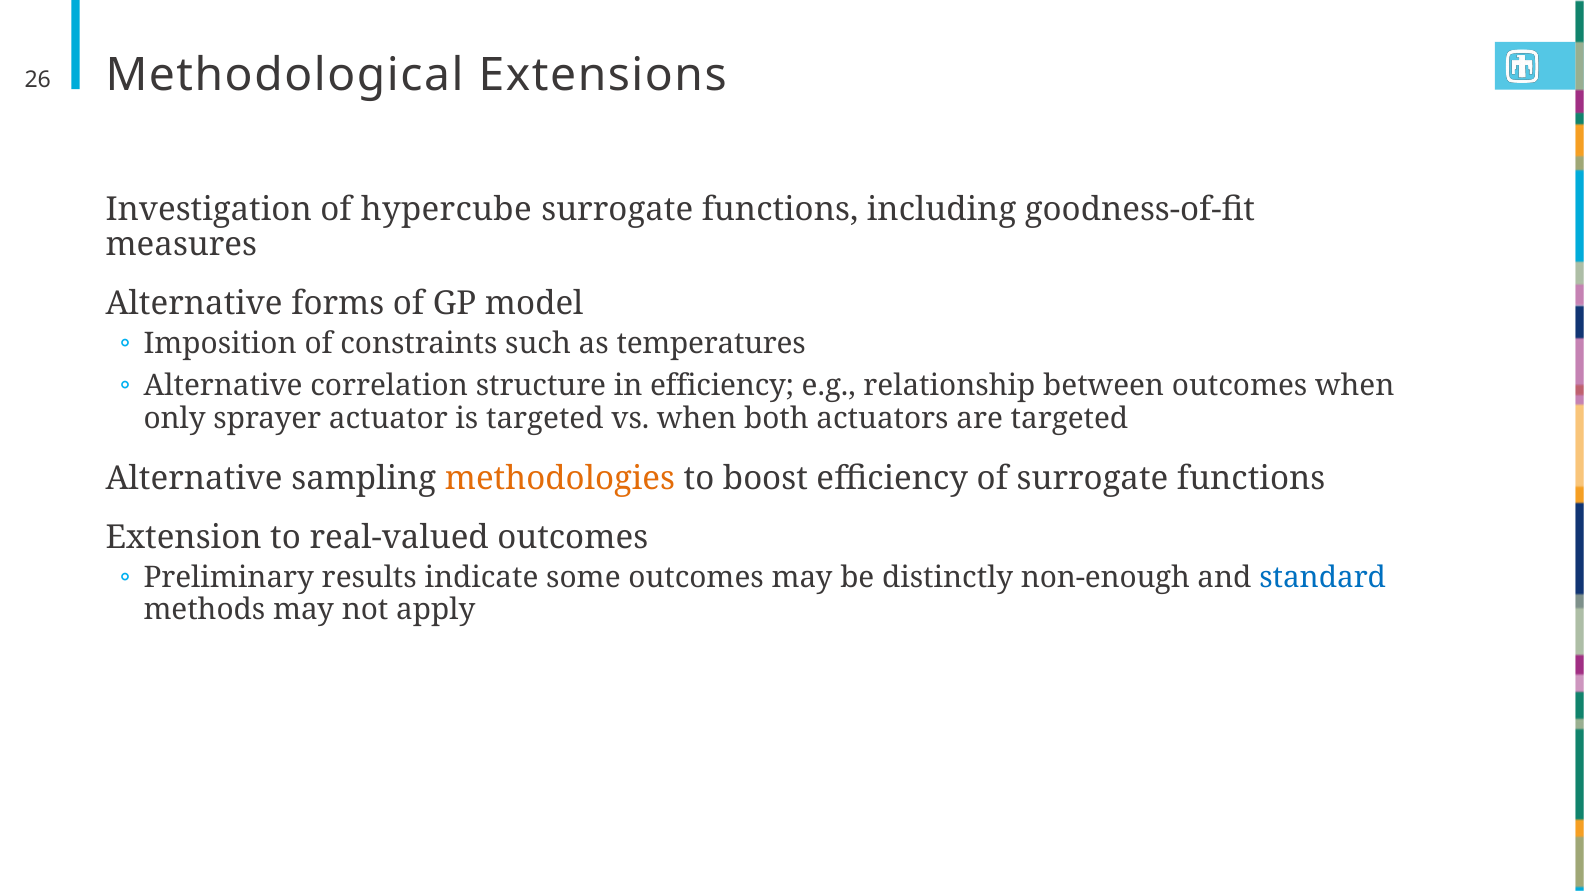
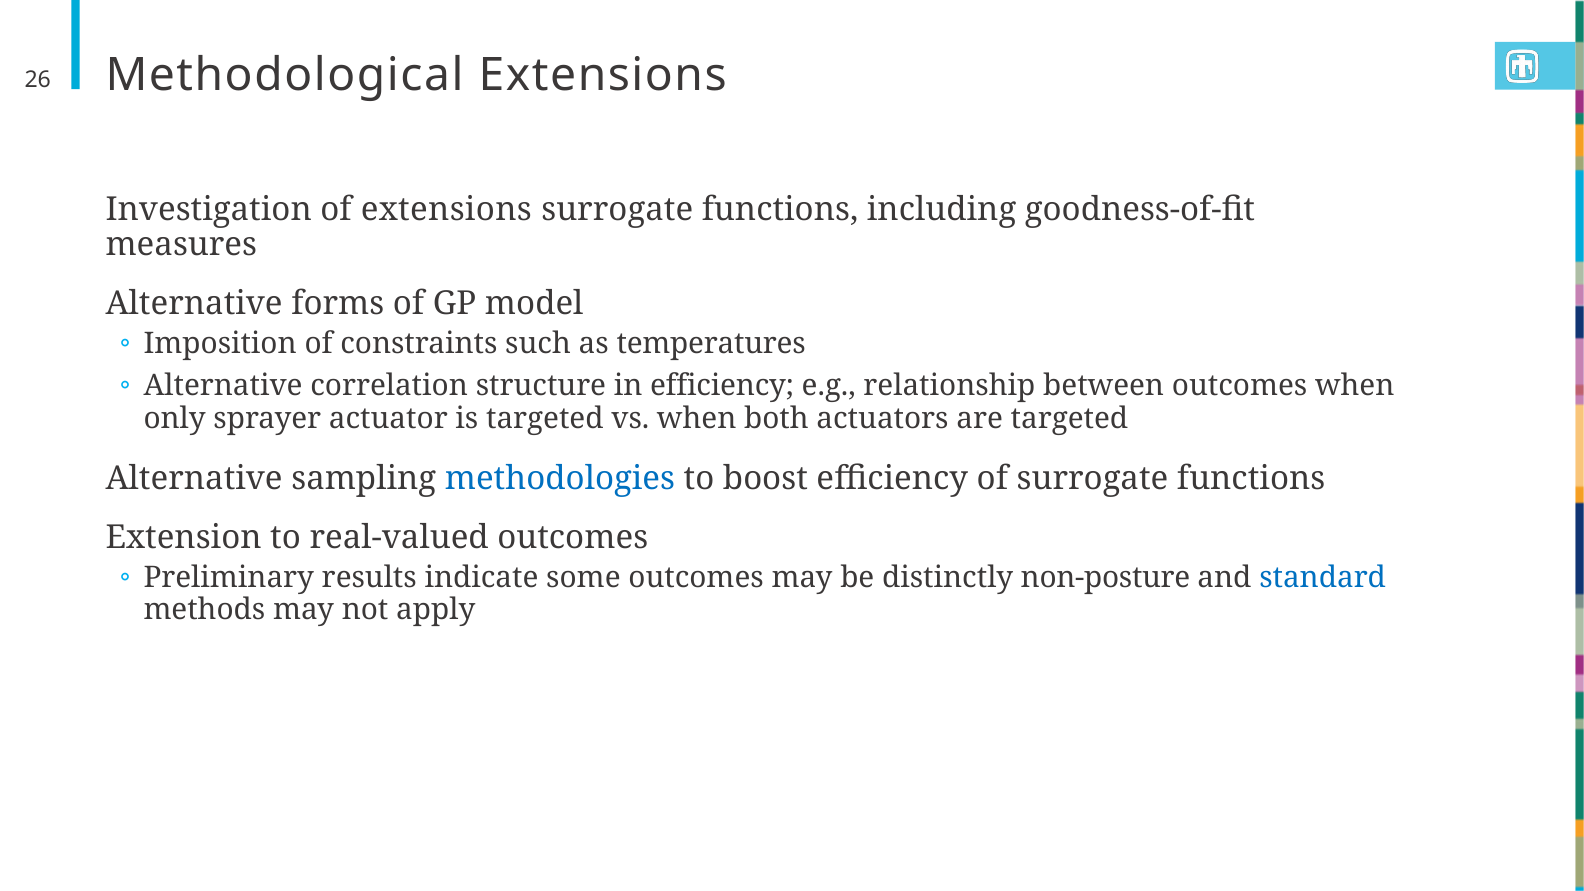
of hypercube: hypercube -> extensions (446, 209)
methodologies colour: orange -> blue (560, 478)
non-enough: non-enough -> non-posture (1105, 578)
